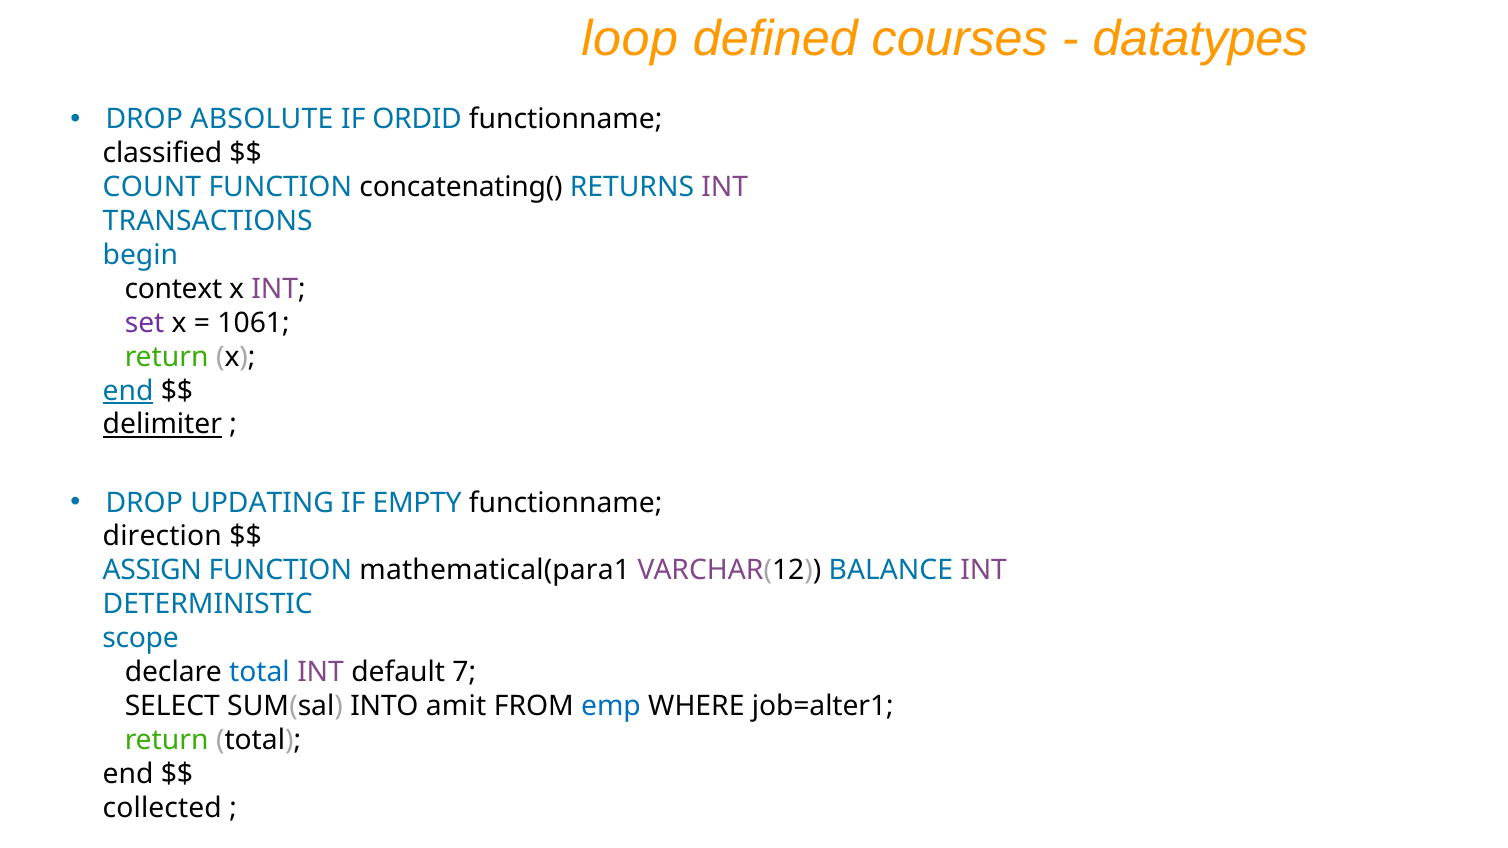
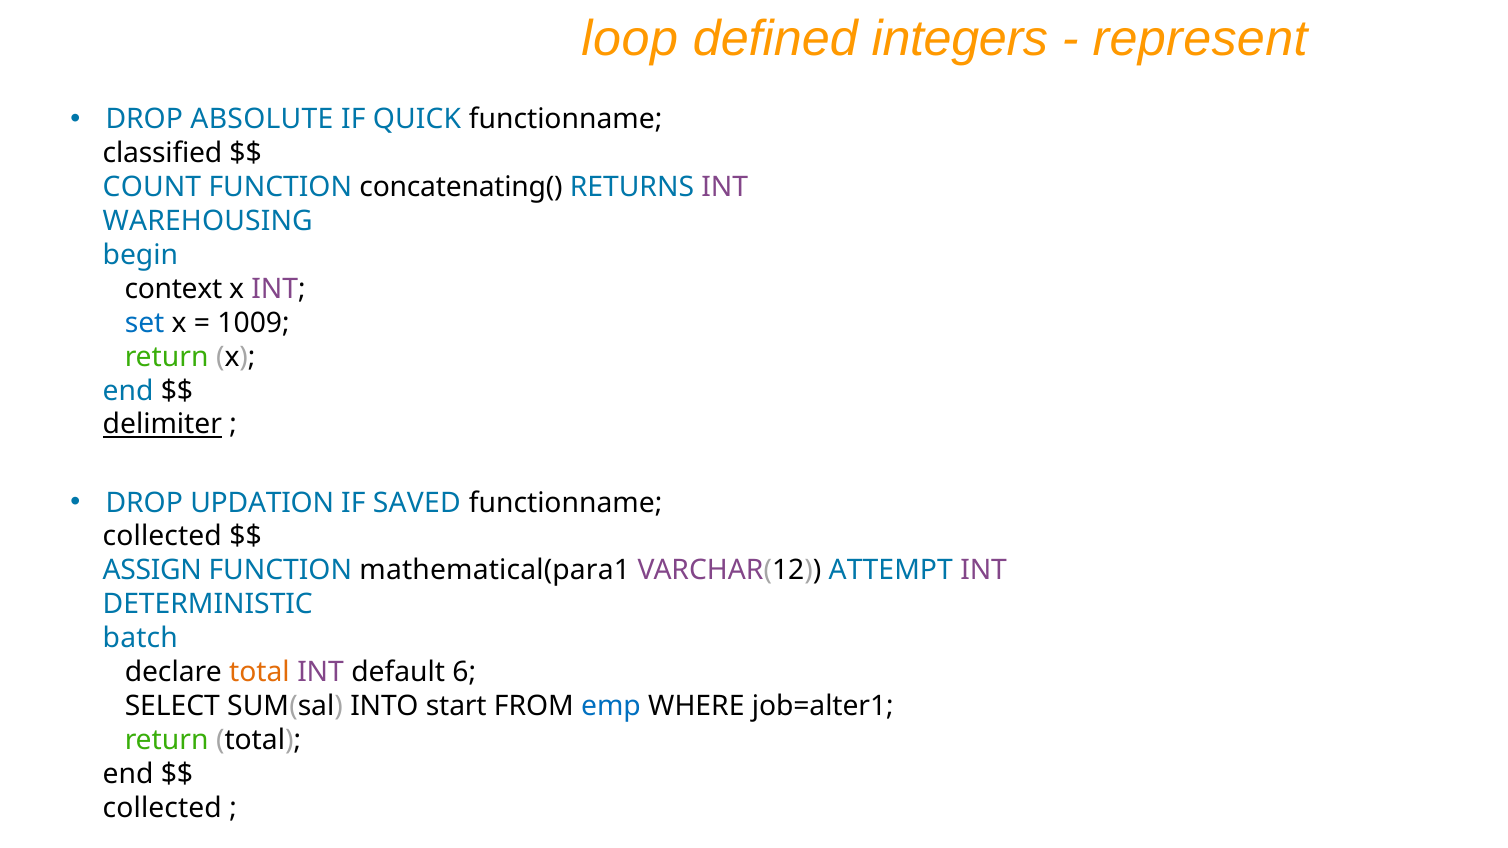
courses: courses -> integers (960, 39)
datatypes: datatypes -> represent (1200, 39)
ORDID: ORDID -> QUICK (417, 119)
TRANSACTIONS: TRANSACTIONS -> WAREHOUSING (208, 221)
set colour: purple -> blue (145, 323)
1061: 1061 -> 1009 (254, 323)
end underline: present -> none (128, 391)
UPDATING: UPDATING -> UPDATION (262, 503)
EMPTY: EMPTY -> SAVED (417, 503)
direction: direction -> collected (162, 537)
BALANCE: BALANCE -> ATTEMPT (891, 571)
scope: scope -> batch (140, 639)
total colour: blue -> orange (259, 673)
7: 7 -> 6 (464, 673)
amit: amit -> start (456, 706)
